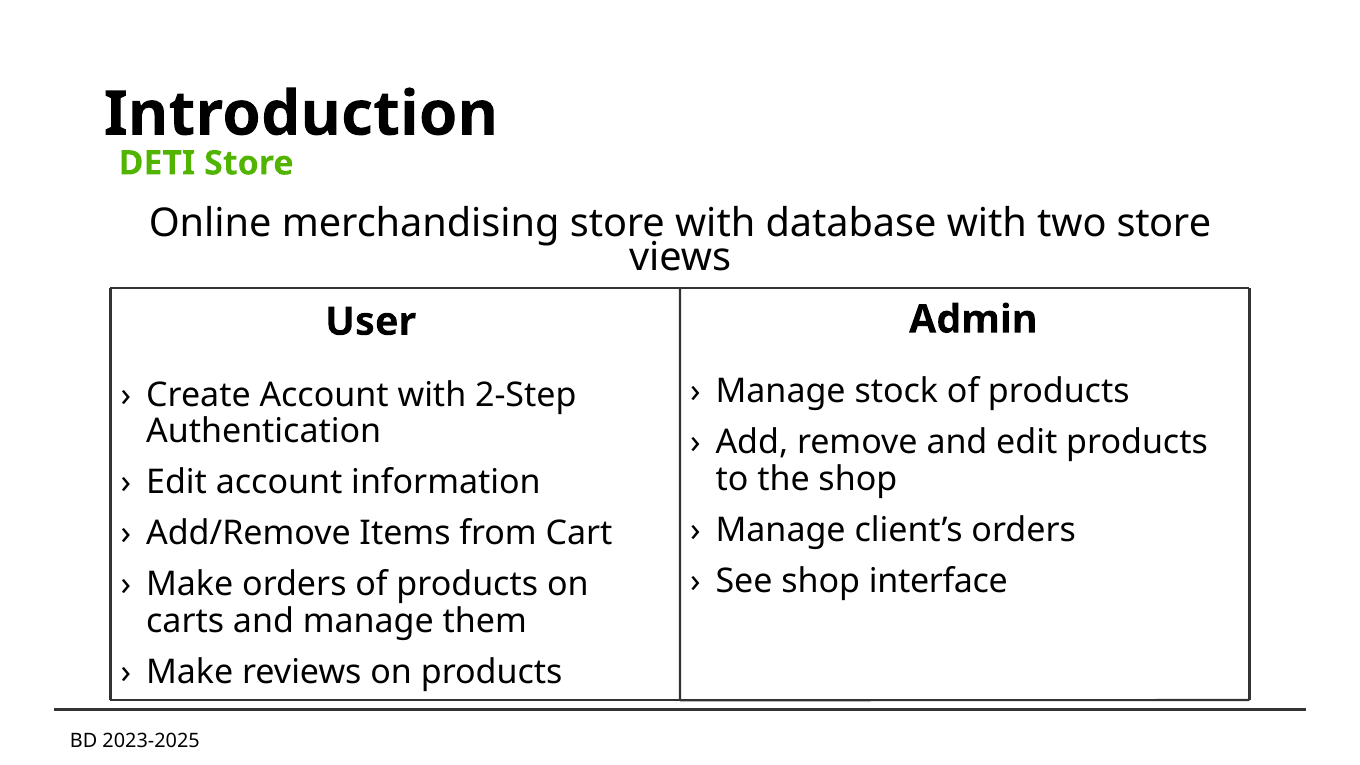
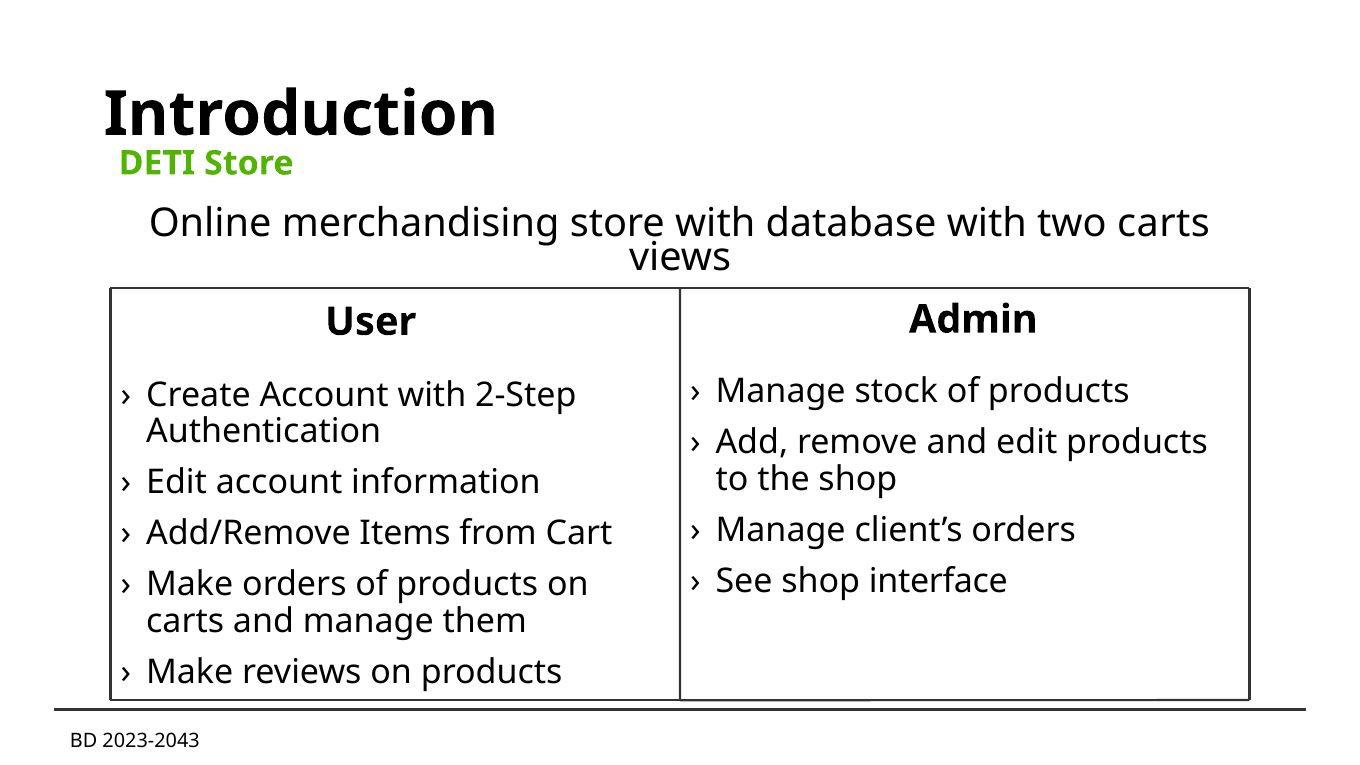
two store: store -> carts (1164, 223)
2023-2025: 2023-2025 -> 2023-2043 (151, 741)
